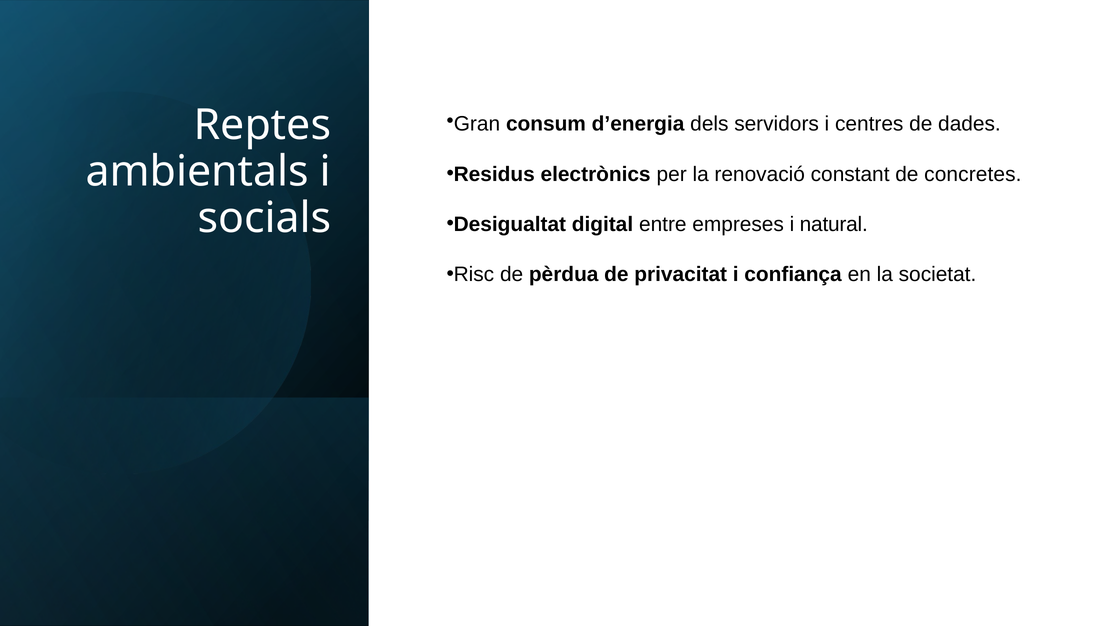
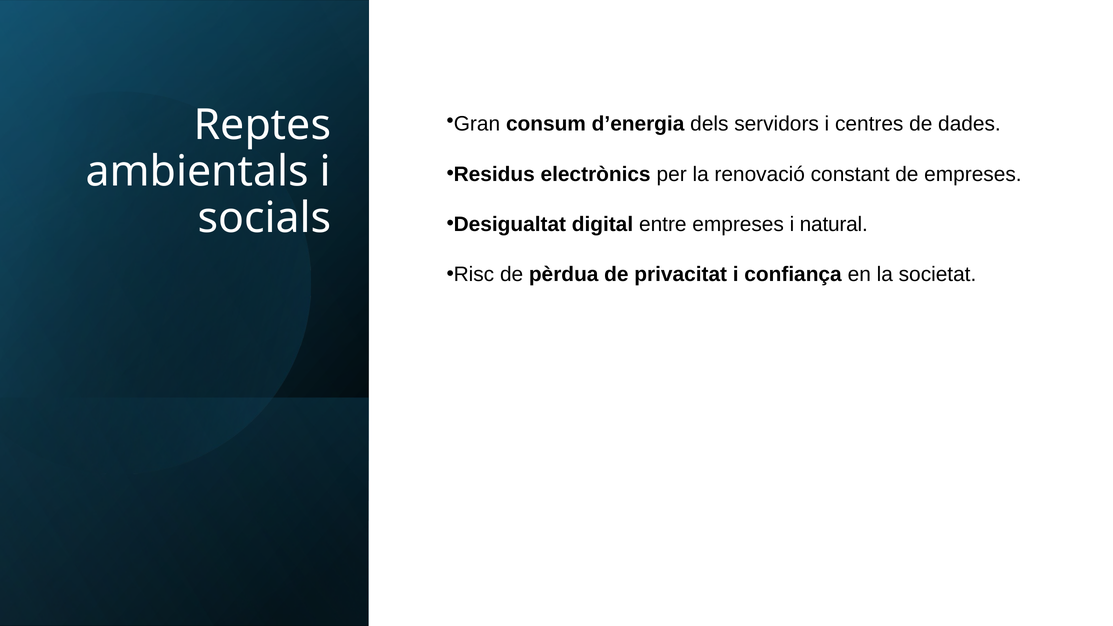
de concretes: concretes -> empreses (973, 174)
